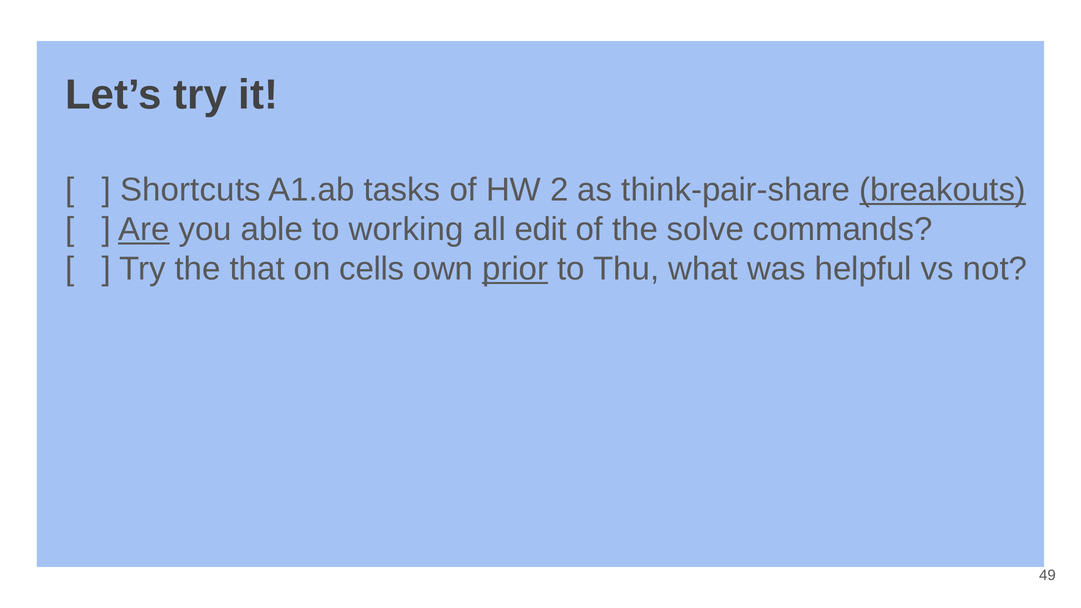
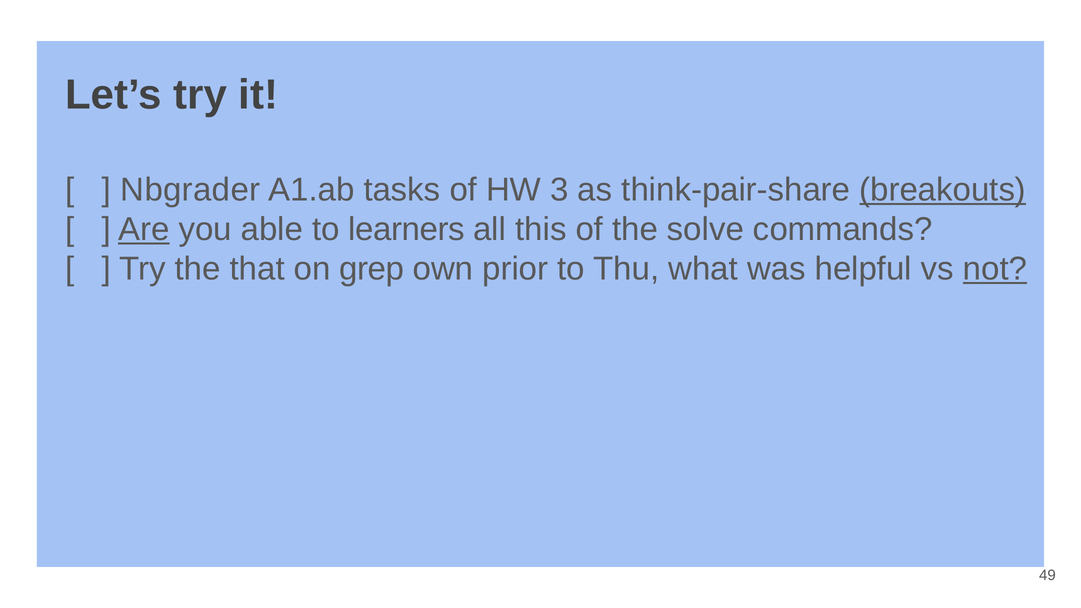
Shortcuts: Shortcuts -> Nbgrader (190, 190)
2: 2 -> 3 (559, 190)
working: working -> learners (407, 229)
edit: edit -> this (541, 229)
cells: cells -> grep (372, 269)
prior underline: present -> none (515, 269)
not underline: none -> present (995, 269)
